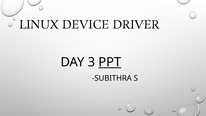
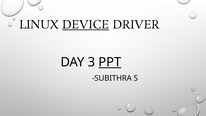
DEVICE underline: none -> present (86, 25)
